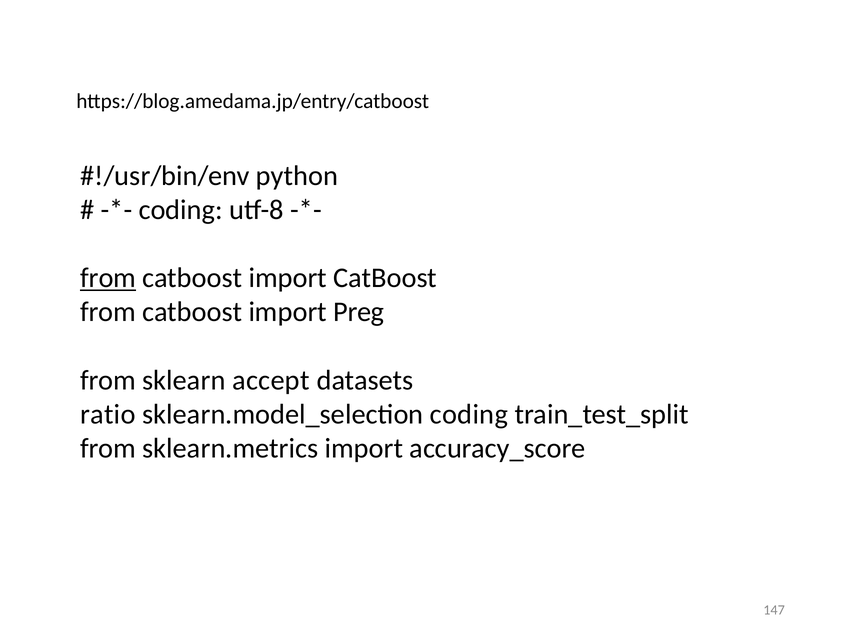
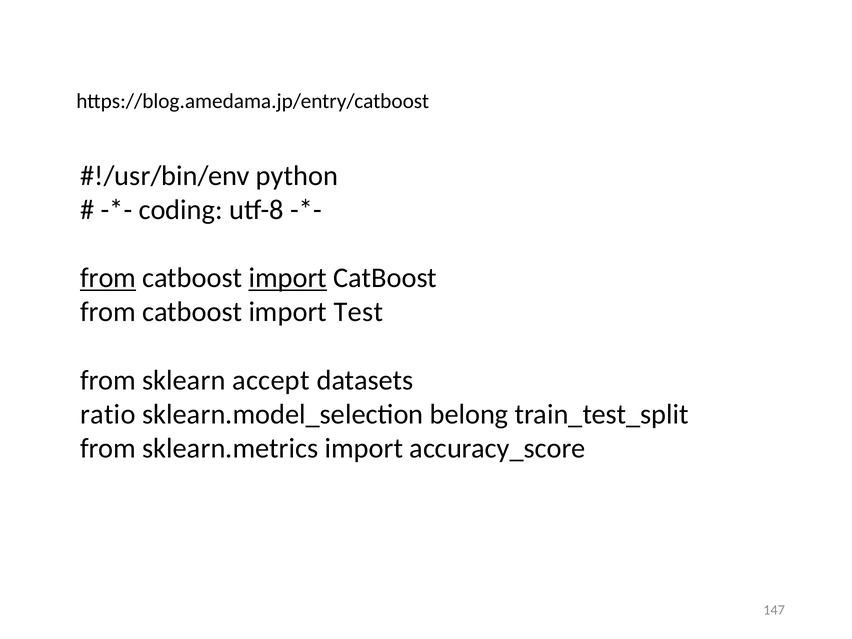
import underline: none -> present (288, 278)
Preg: Preg -> Test (358, 312)
sklearn.model_selection coding: coding -> belong (469, 414)
